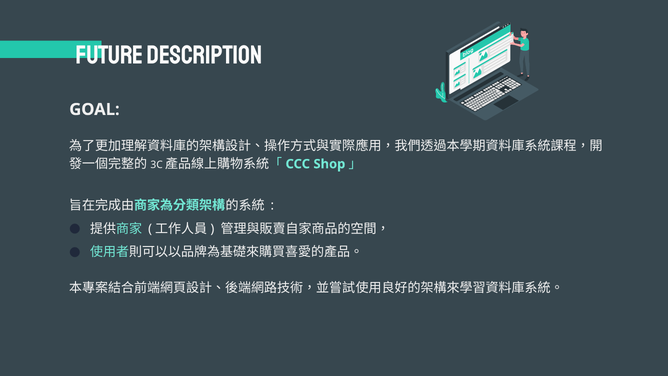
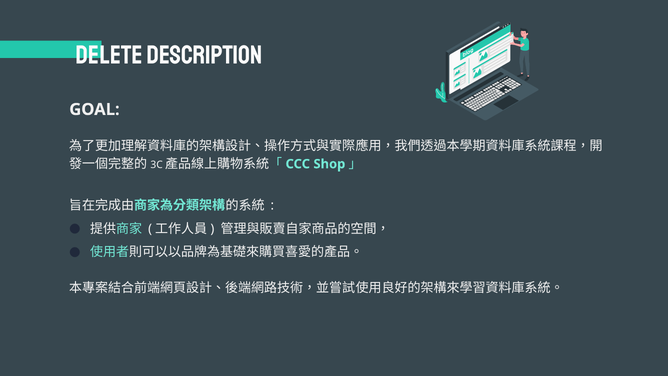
FUTURE: FUTURE -> DELETE (109, 55)
